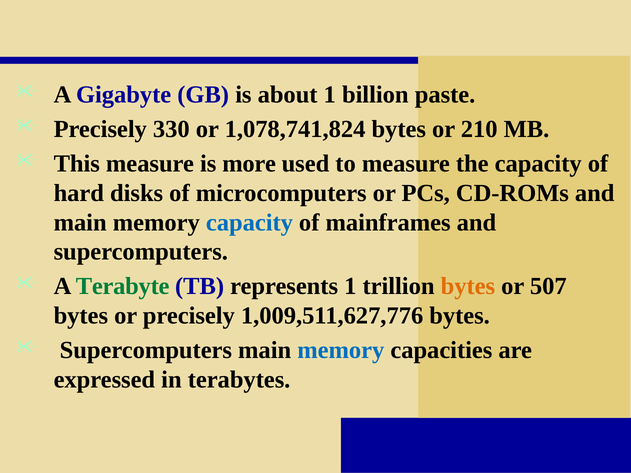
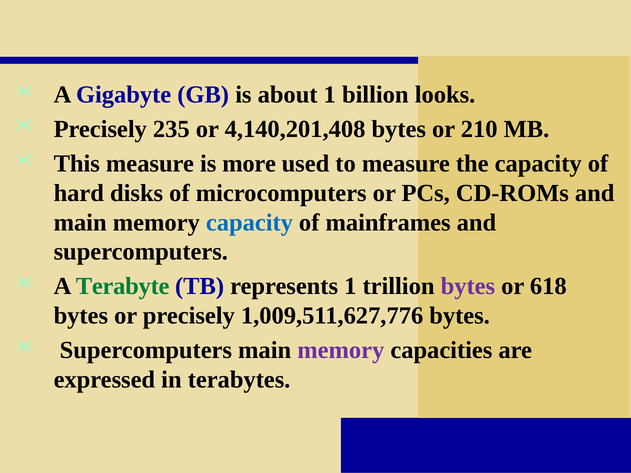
paste: paste -> looks (445, 95)
330: 330 -> 235 (171, 129)
1,078,741,824: 1,078,741,824 -> 4,140,201,408 (295, 129)
bytes colour: orange -> purple (468, 286)
507: 507 -> 618 (548, 286)
memory colour: blue -> purple (341, 350)
